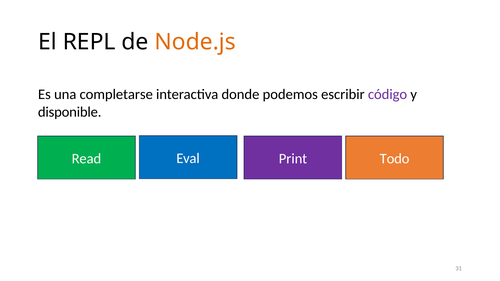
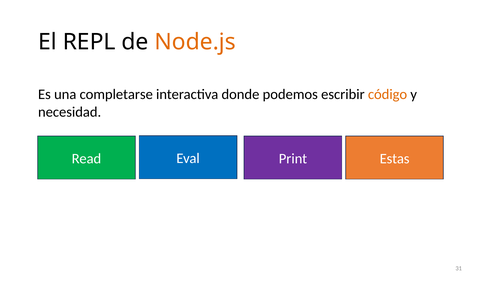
código colour: purple -> orange (388, 94)
disponible: disponible -> necesidad (70, 112)
Todo: Todo -> Estas (395, 159)
